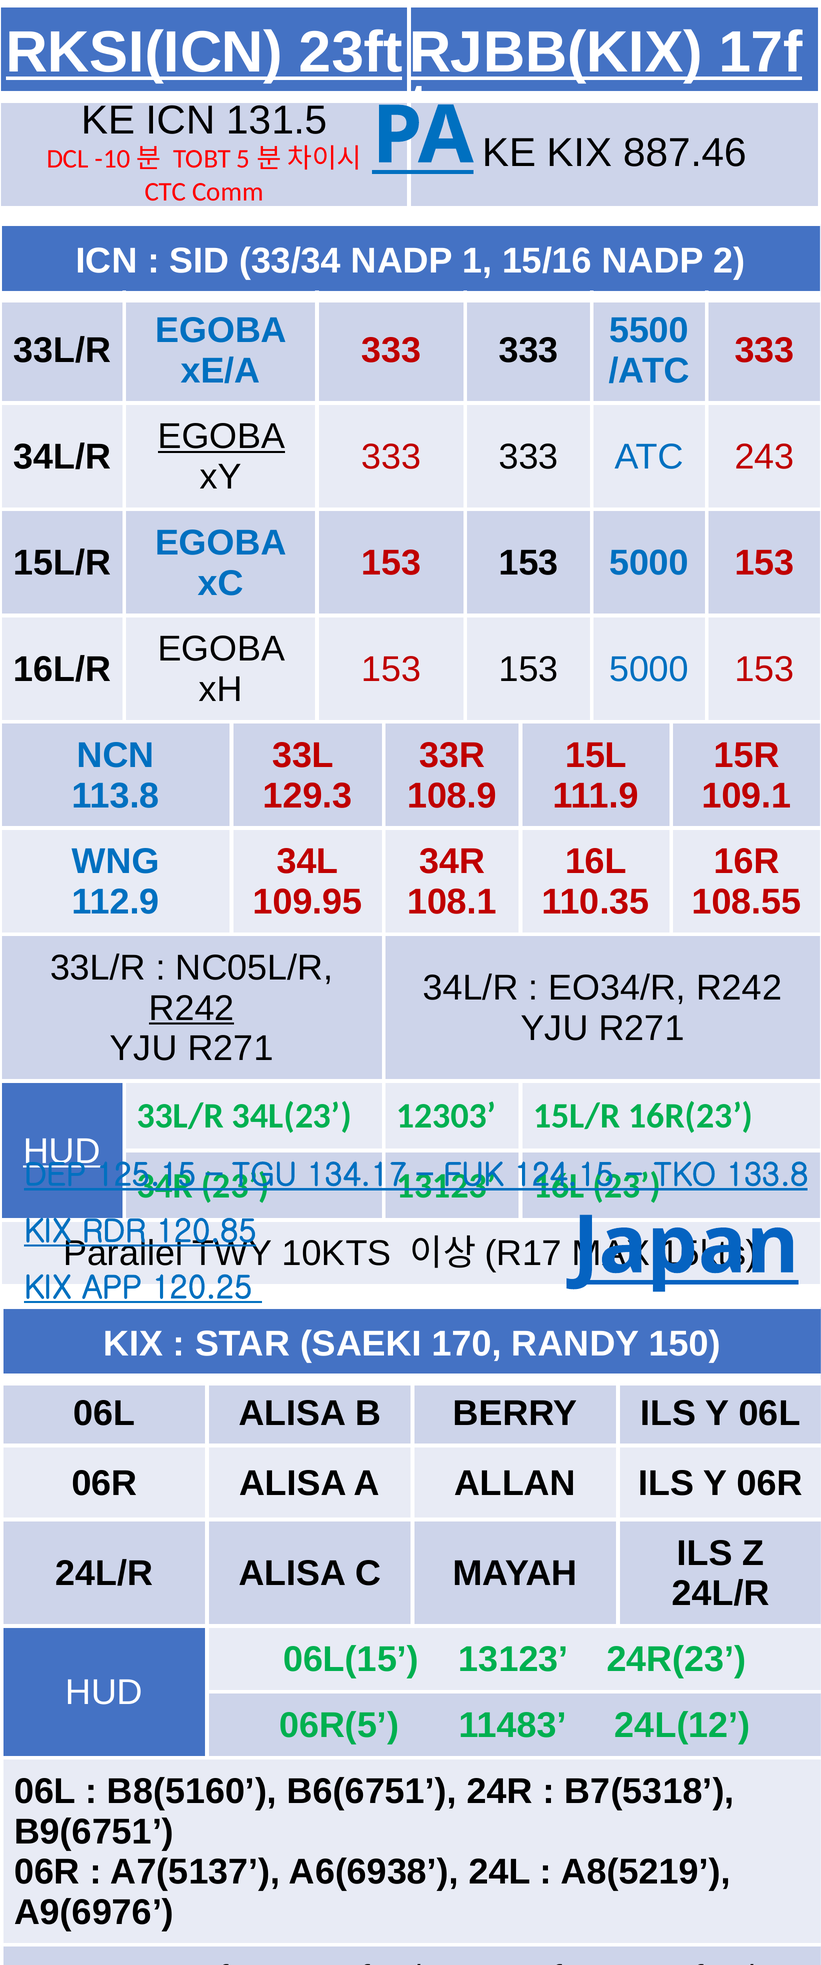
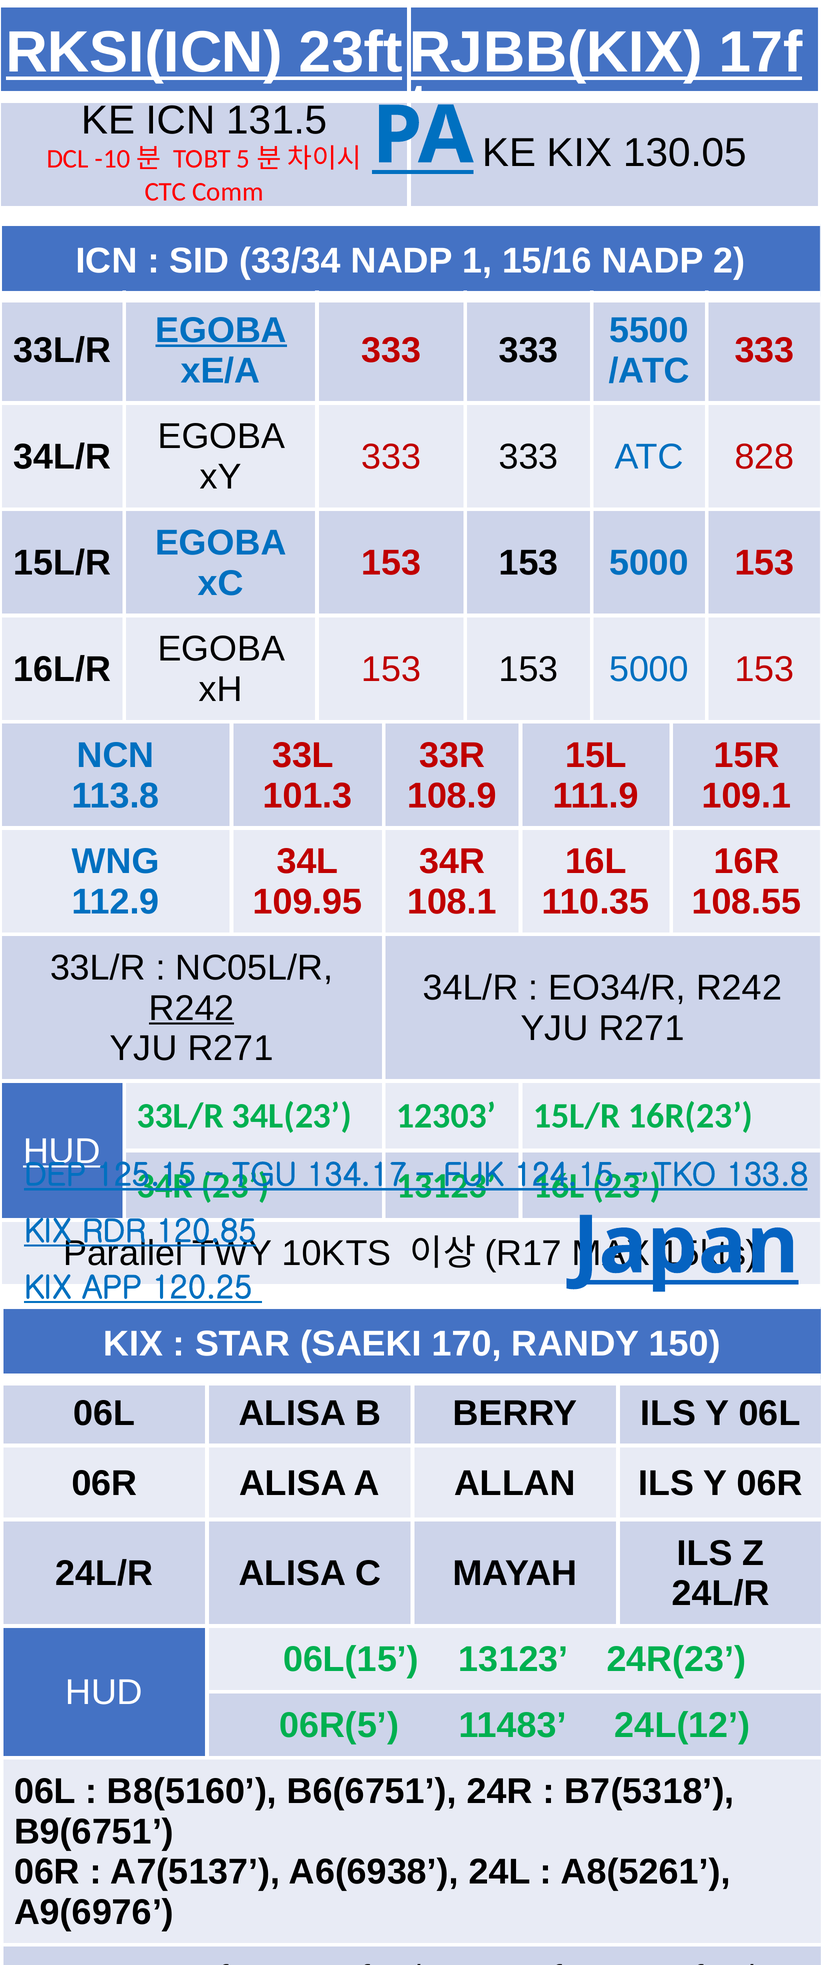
887.46: 887.46 -> 130.05 (685, 153)
EGOBA underline: none -> present (221, 330)
EGOBA underline: present -> none (221, 436)
243: 243 -> 828 (764, 457)
129.3: 129.3 -> 101.3 (307, 795)
A8(5219: A8(5219 -> A8(5261 (646, 1871)
